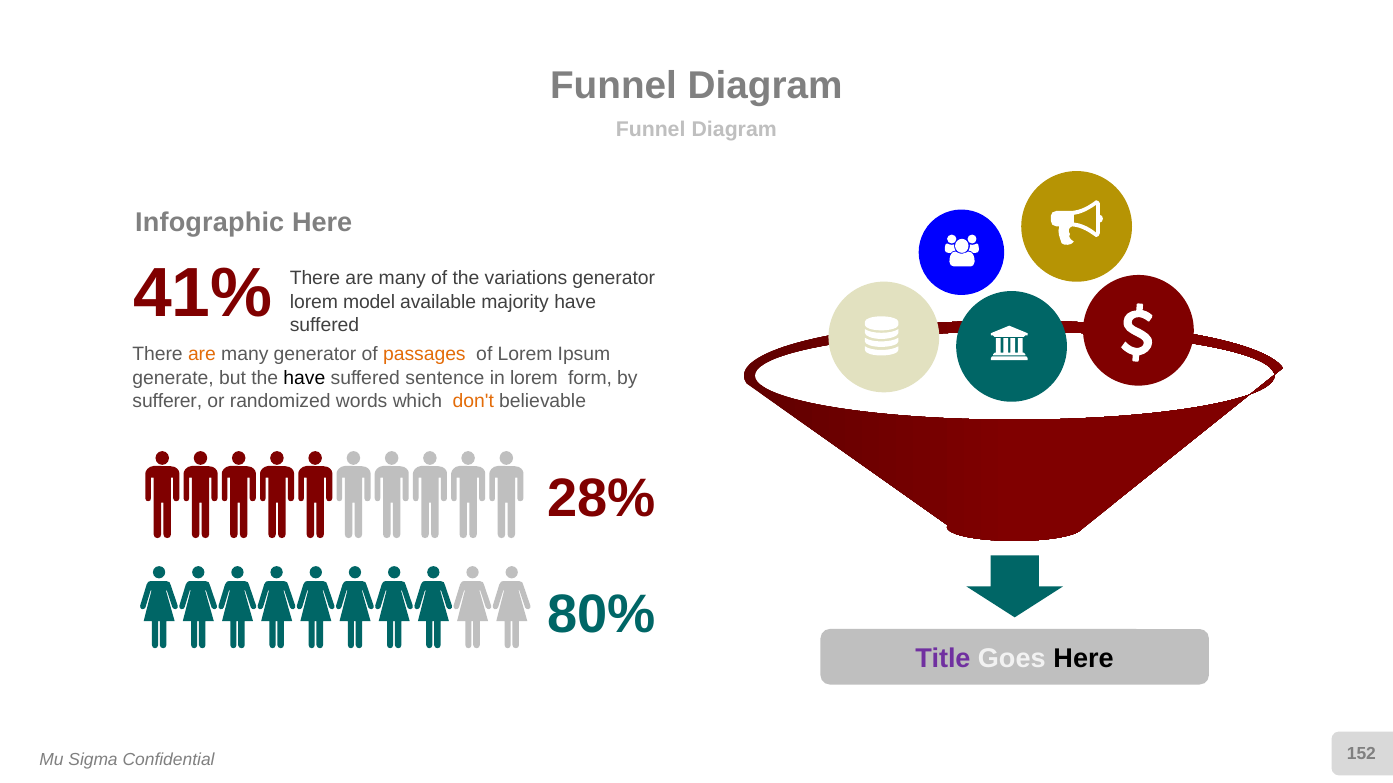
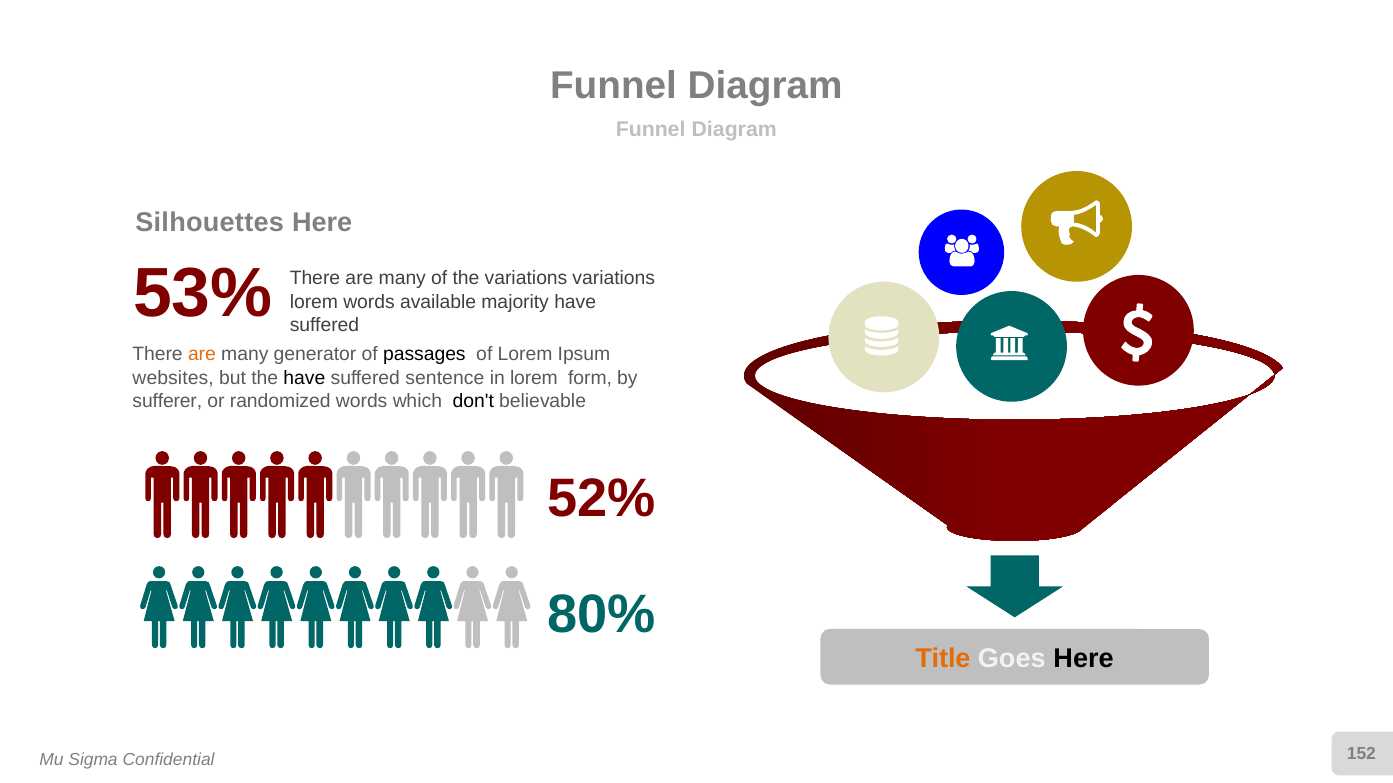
Infographic: Infographic -> Silhouettes (210, 223)
41%: 41% -> 53% (203, 294)
variations generator: generator -> variations (614, 279)
lorem model: model -> words (369, 302)
passages colour: orange -> black (424, 355)
generate: generate -> websites (173, 378)
don't colour: orange -> black (473, 401)
28%: 28% -> 52% (602, 499)
Title colour: purple -> orange (943, 659)
